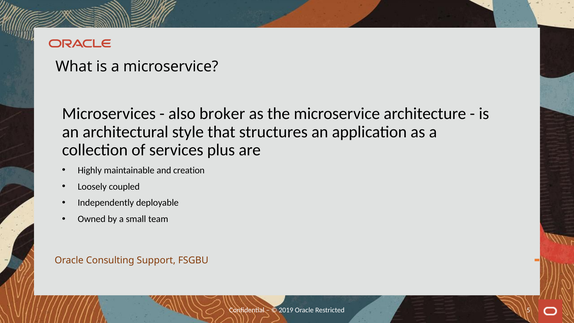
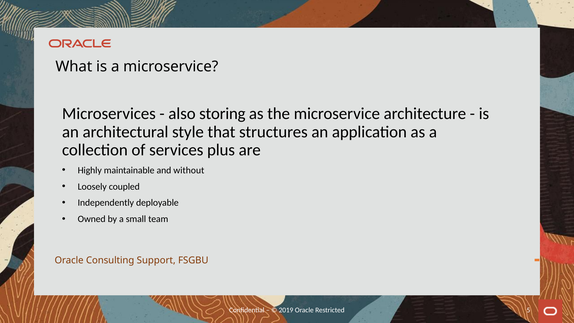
broker: broker -> storing (222, 114)
creation: creation -> without (189, 170)
